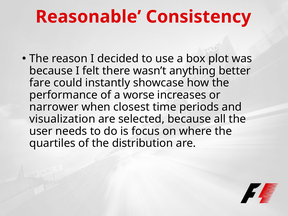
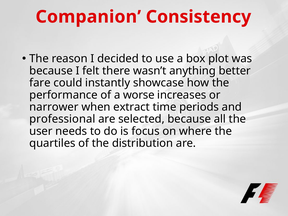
Reasonable: Reasonable -> Companion (88, 17)
closest: closest -> extract (132, 107)
visualization: visualization -> professional (62, 119)
